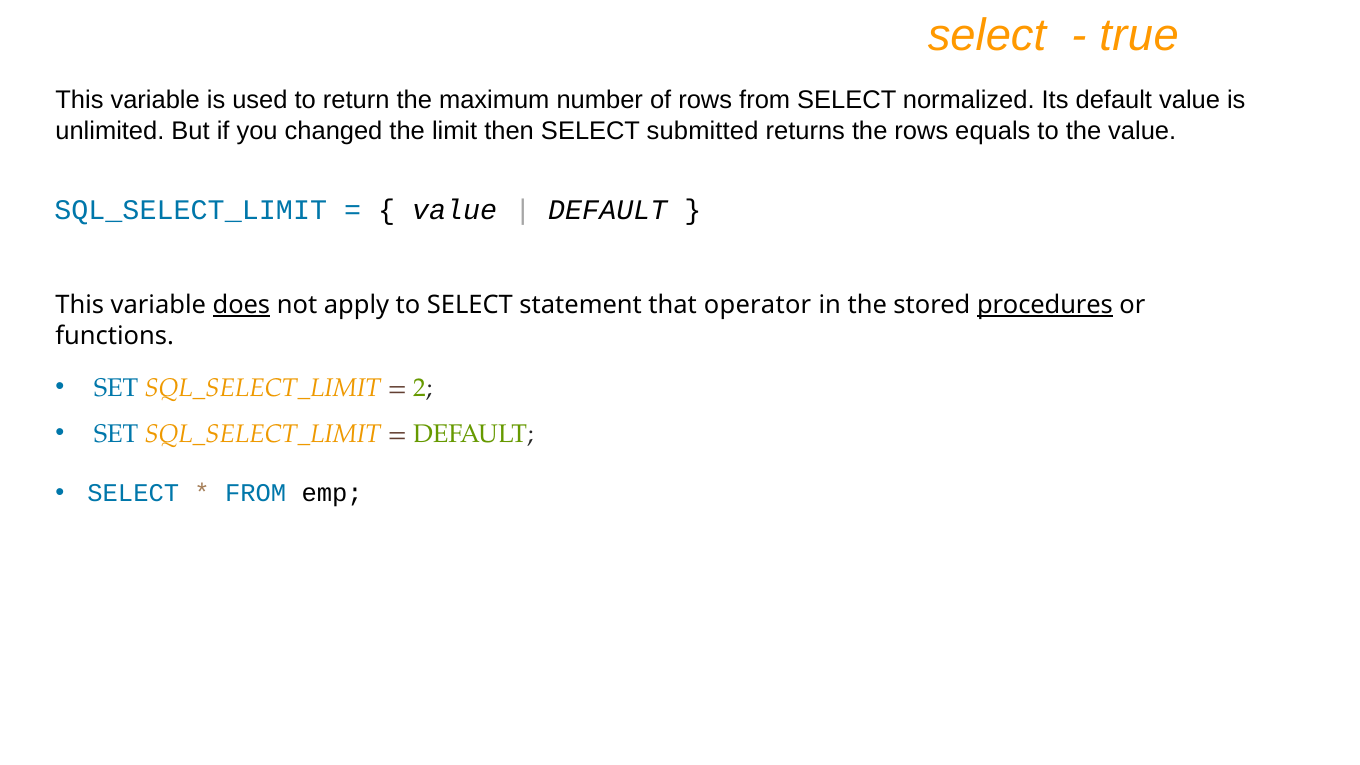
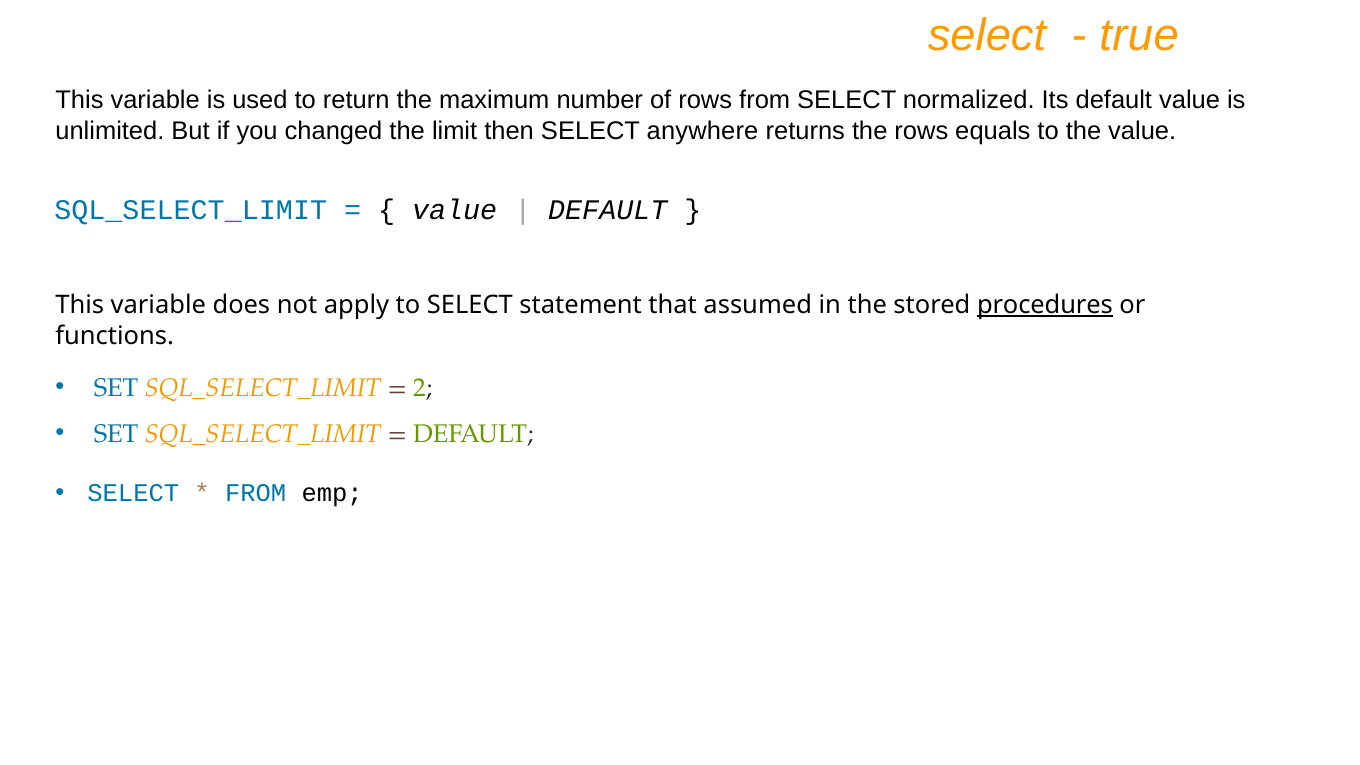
submitted: submitted -> anywhere (703, 131)
does underline: present -> none (241, 305)
operator: operator -> assumed (758, 305)
